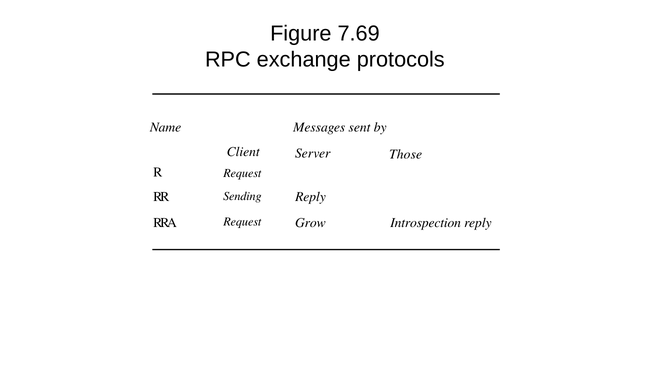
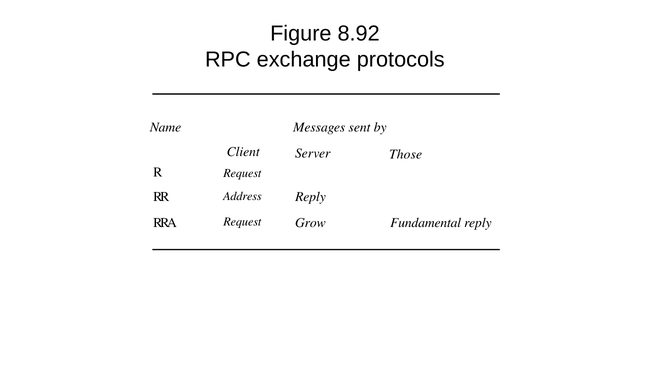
7.69: 7.69 -> 8.92 (359, 34)
Sending: Sending -> Address (242, 196)
Introspection: Introspection -> Fundamental (426, 222)
